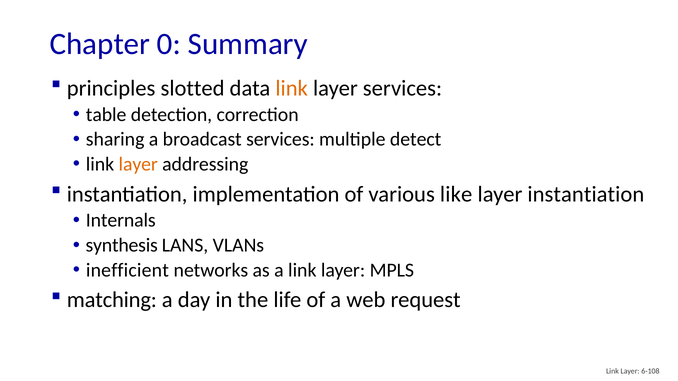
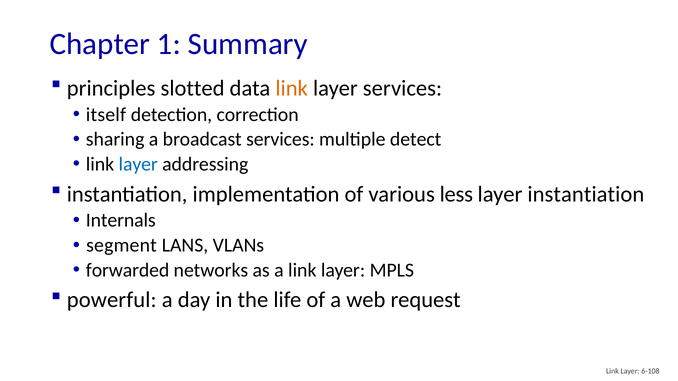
0: 0 -> 1 (169, 44)
table: table -> itself (106, 115)
layer colour: orange -> blue (138, 164)
like: like -> less (456, 194)
synthesis: synthesis -> segment (122, 246)
inefficient: inefficient -> forwarded (128, 270)
matching: matching -> powerful (112, 300)
